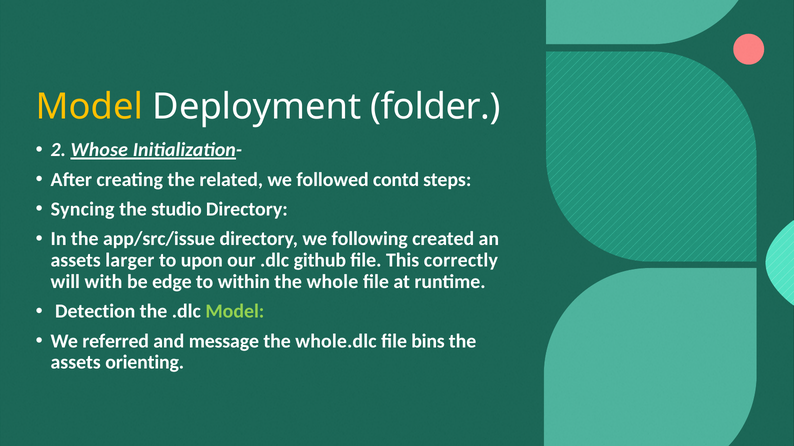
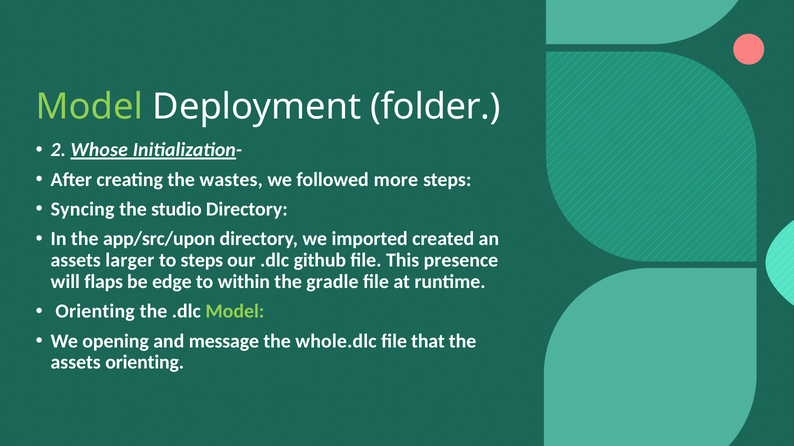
Model colour: yellow -> light green (89, 107)
related: related -> wastes (231, 180)
contd: contd -> more (396, 180)
app/src/issue: app/src/issue -> app/src/upon (159, 239)
following: following -> imported (370, 239)
to upon: upon -> steps (202, 261)
correctly: correctly -> presence (461, 261)
with: with -> flaps (104, 282)
whole: whole -> gradle (332, 282)
Detection: Detection -> Orienting (95, 312)
referred: referred -> opening (116, 342)
bins: bins -> that (428, 342)
